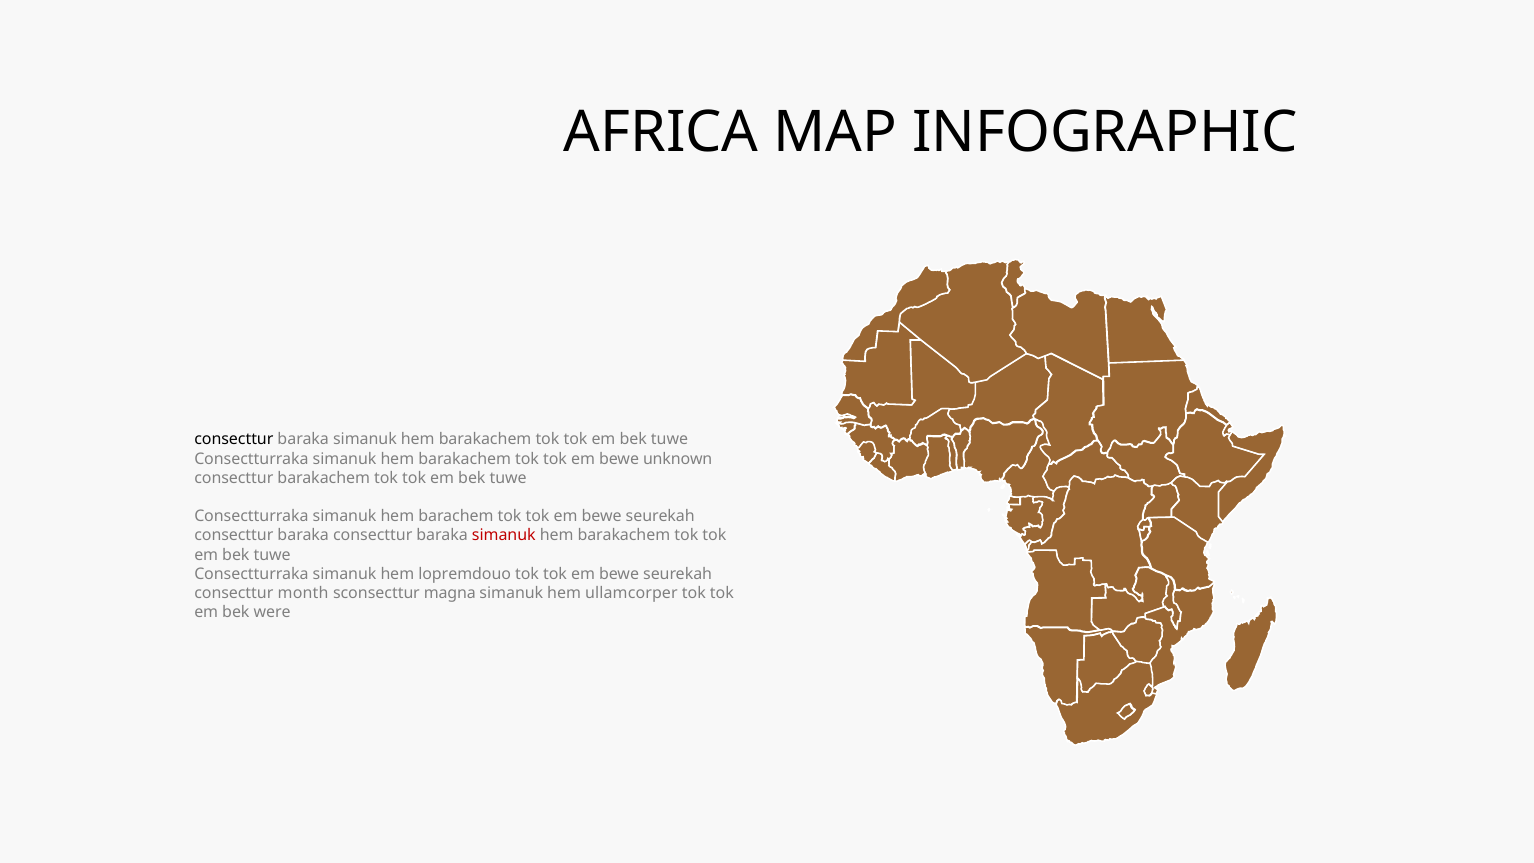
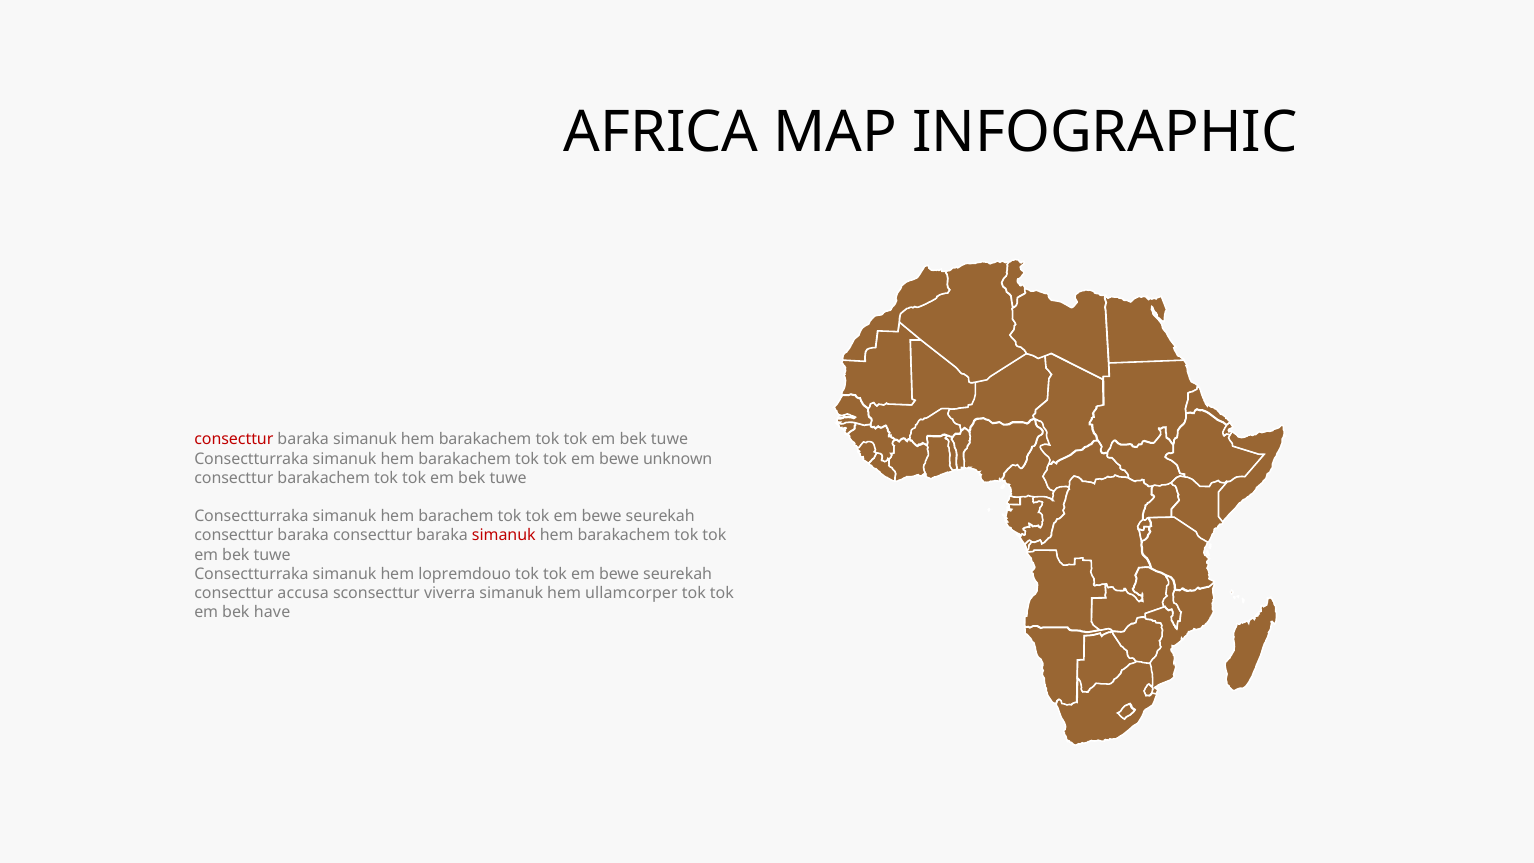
consecttur colour: black -> red (234, 440)
month: month -> accusa (303, 593)
magna: magna -> viverra (450, 593)
were: were -> have (272, 612)
